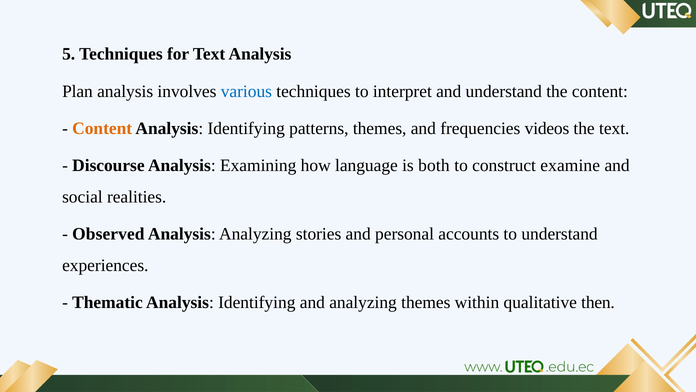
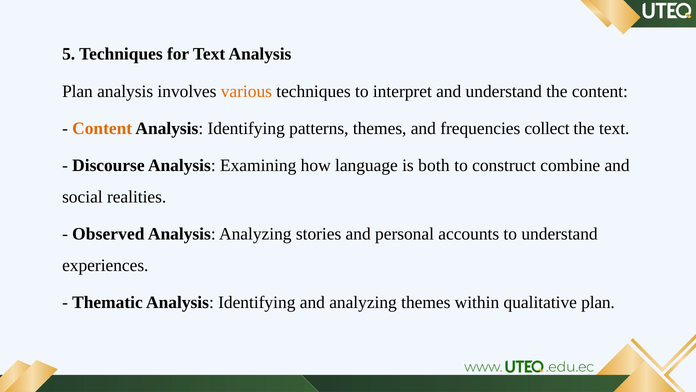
various colour: blue -> orange (246, 91)
videos: videos -> collect (547, 128)
examine: examine -> combine (570, 165)
qualitative then: then -> plan (598, 302)
